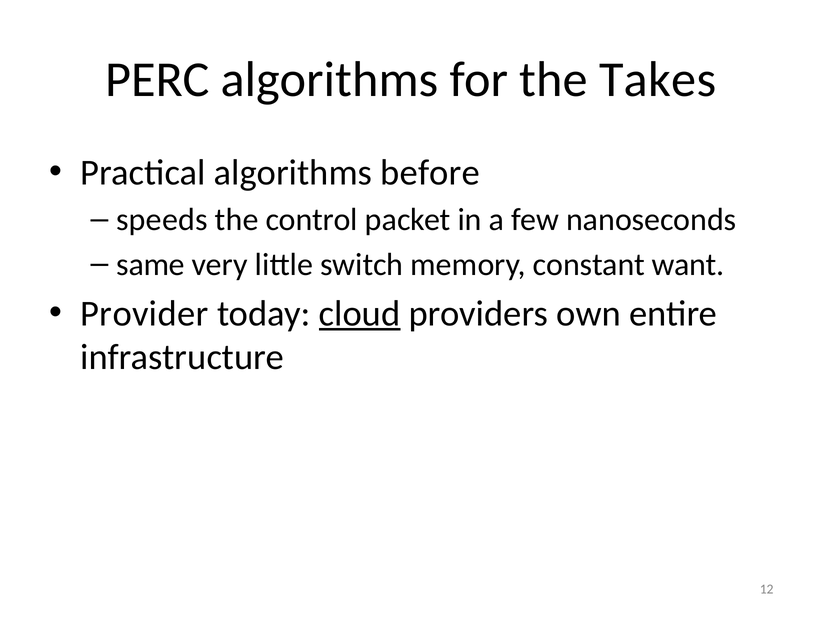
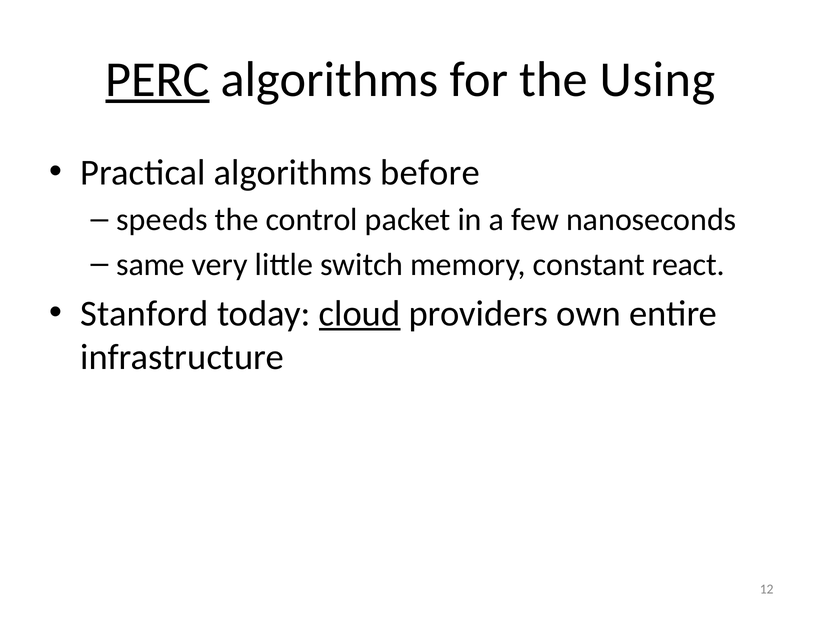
PERC underline: none -> present (157, 80)
Takes: Takes -> Using (658, 80)
want: want -> react (688, 265)
Provider: Provider -> Stanford (144, 314)
